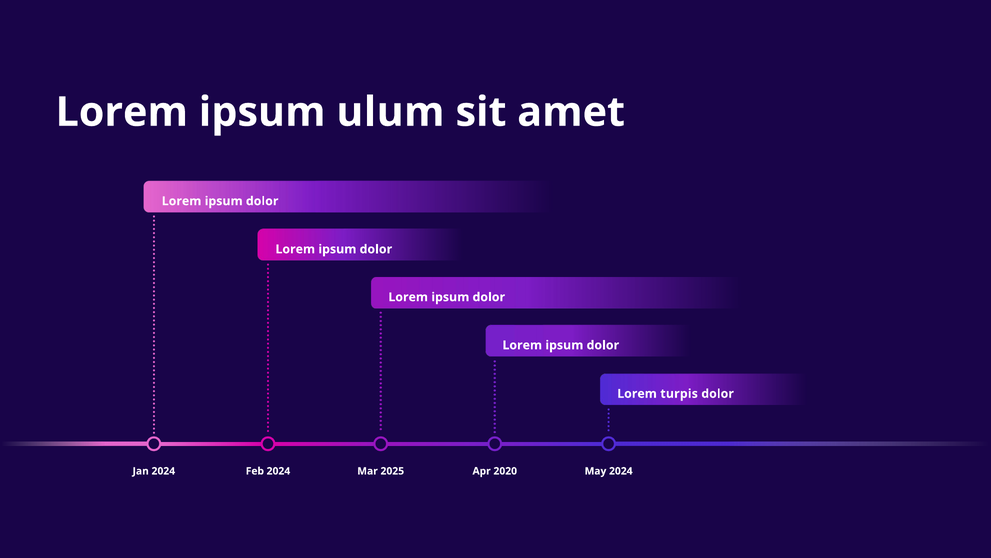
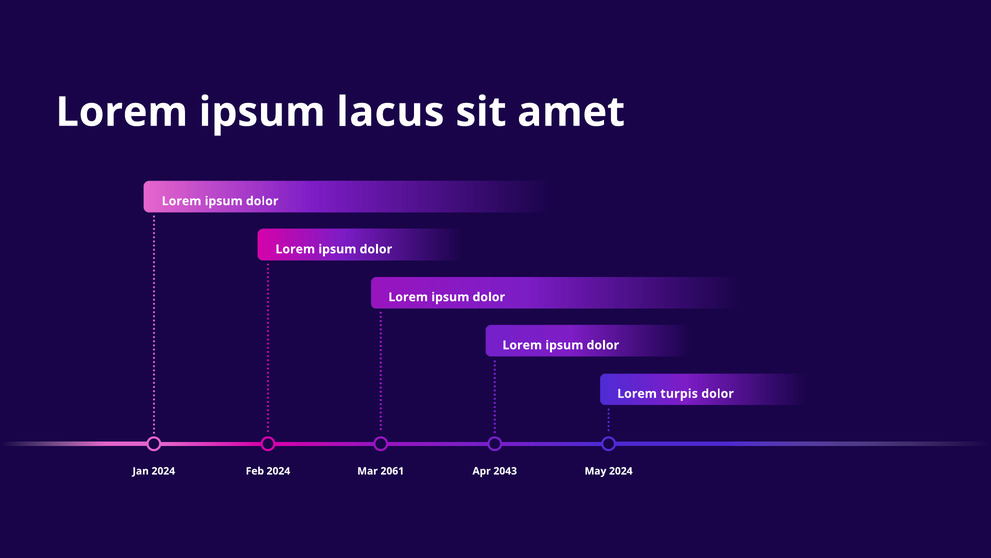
ulum: ulum -> lacus (390, 112)
2025: 2025 -> 2061 (392, 471)
2020: 2020 -> 2043 (505, 471)
